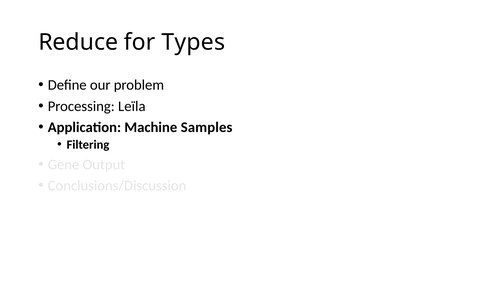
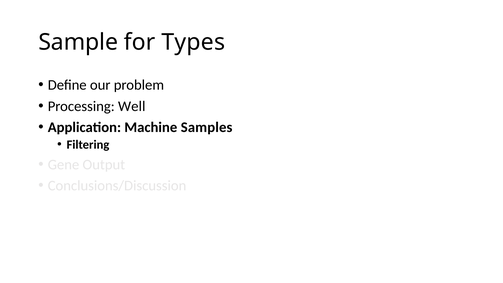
Reduce: Reduce -> Sample (78, 42)
Leïla: Leïla -> Well (132, 106)
